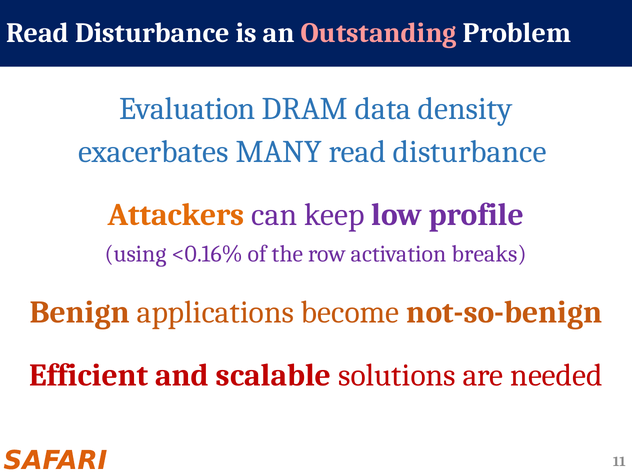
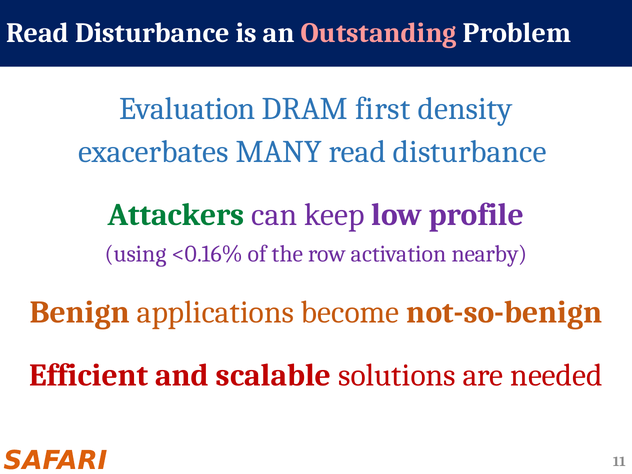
data: data -> first (383, 109)
Attackers colour: orange -> green (176, 215)
breaks: breaks -> nearby (489, 254)
